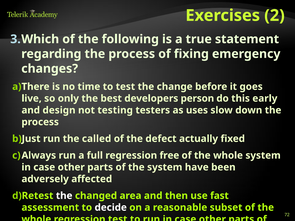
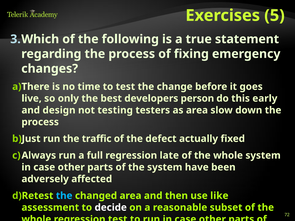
2: 2 -> 5 (274, 15)
as uses: uses -> area (197, 110)
called: called -> traffic (97, 139)
free: free -> late (169, 156)
the colour: white -> light blue (64, 196)
fast: fast -> like (219, 196)
